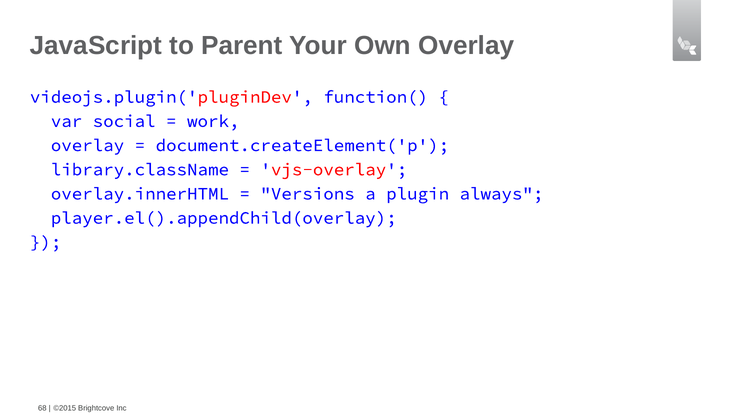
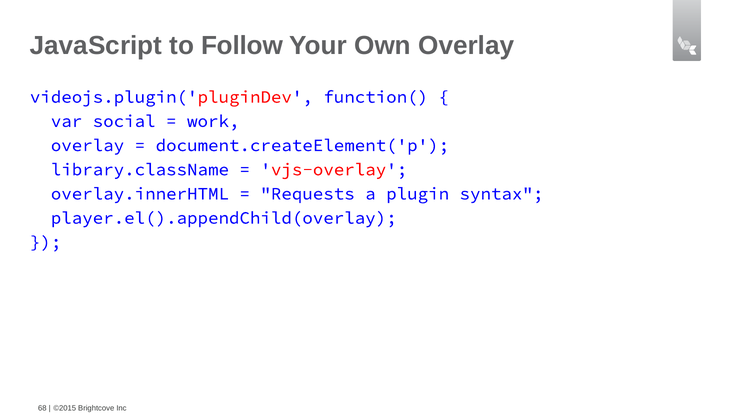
Parent: Parent -> Follow (242, 46)
Versions: Versions -> Requests (308, 194)
always: always -> syntax (501, 194)
